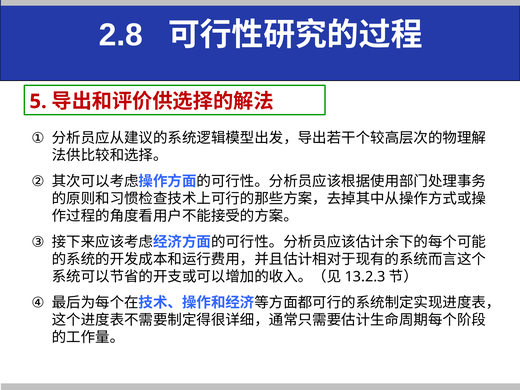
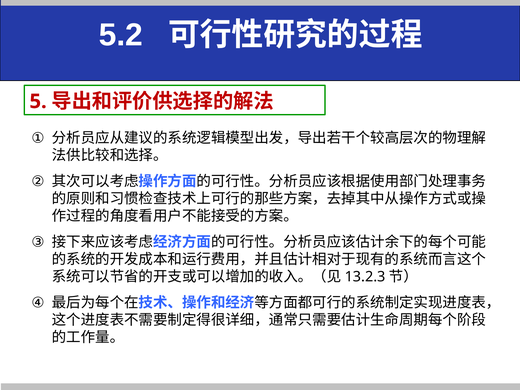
2.8: 2.8 -> 5.2 (121, 35)
